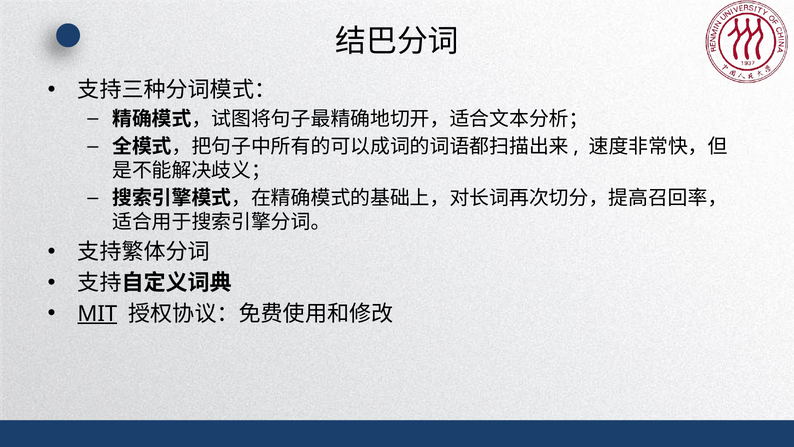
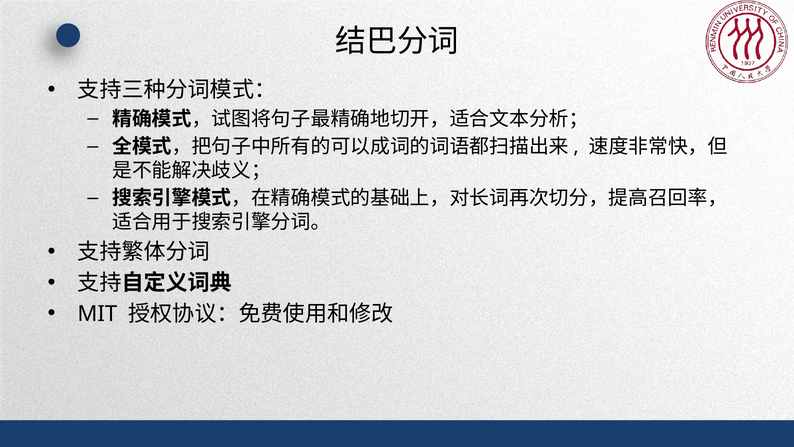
MIT underline: present -> none (97, 314)
